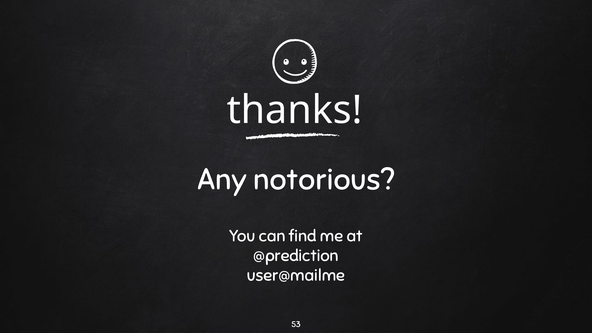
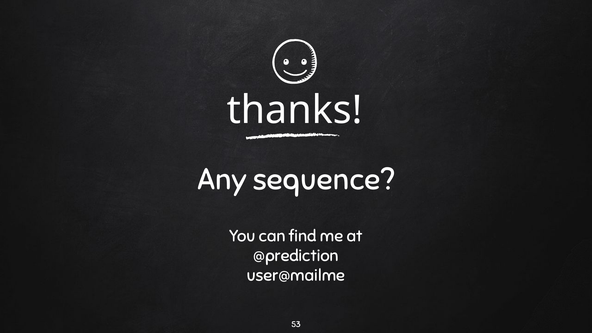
notorious: notorious -> sequence (324, 180)
